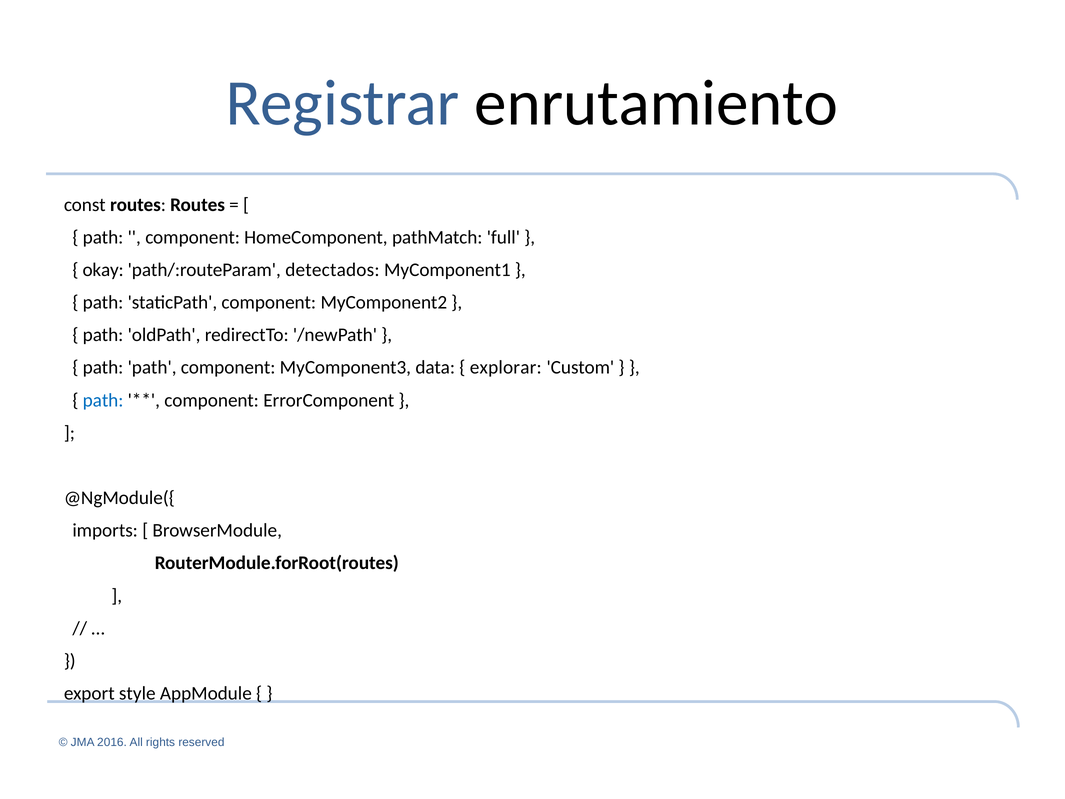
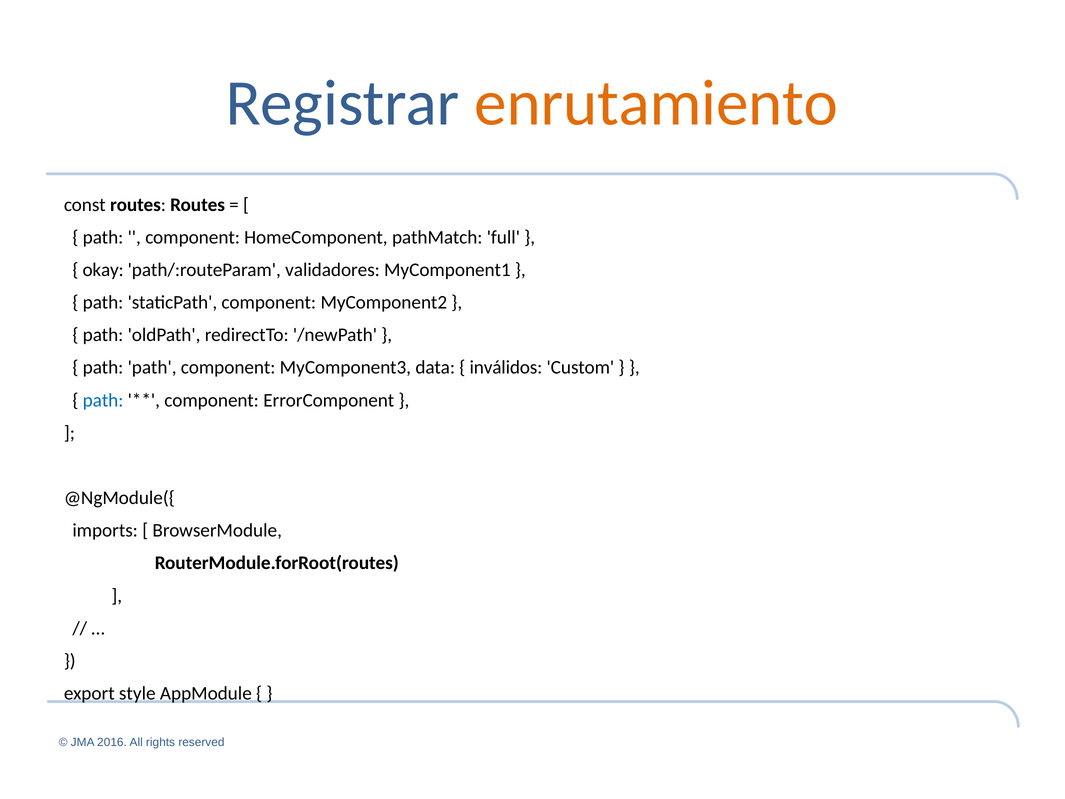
enrutamiento colour: black -> orange (656, 103)
detectados: detectados -> validadores (333, 270)
explorar: explorar -> inválidos (506, 367)
